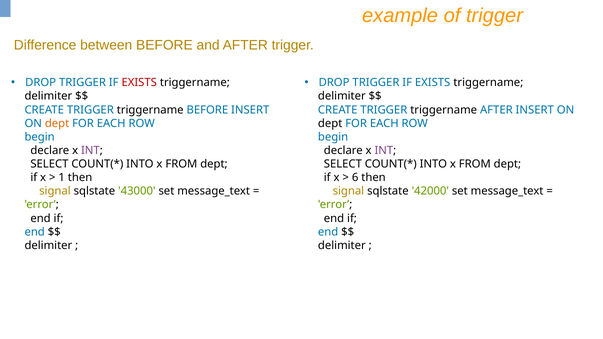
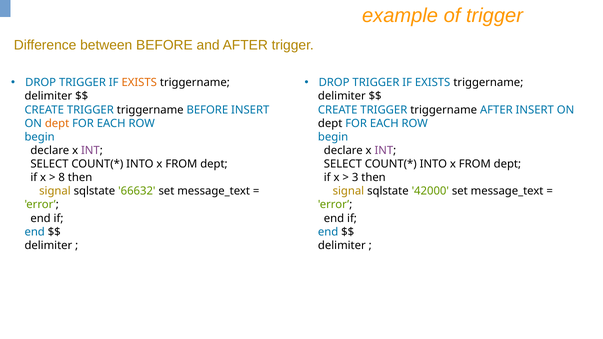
EXISTS colour: red -> orange (139, 83)
1: 1 -> 8 (62, 178)
6: 6 -> 3 (355, 178)
43000: 43000 -> 66632 (137, 191)
